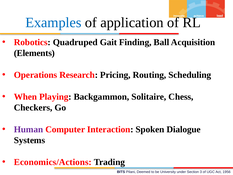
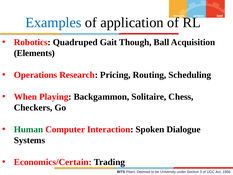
Finding: Finding -> Though (135, 42)
Human colour: purple -> green (29, 129)
Economics/Actions: Economics/Actions -> Economics/Certain (53, 162)
